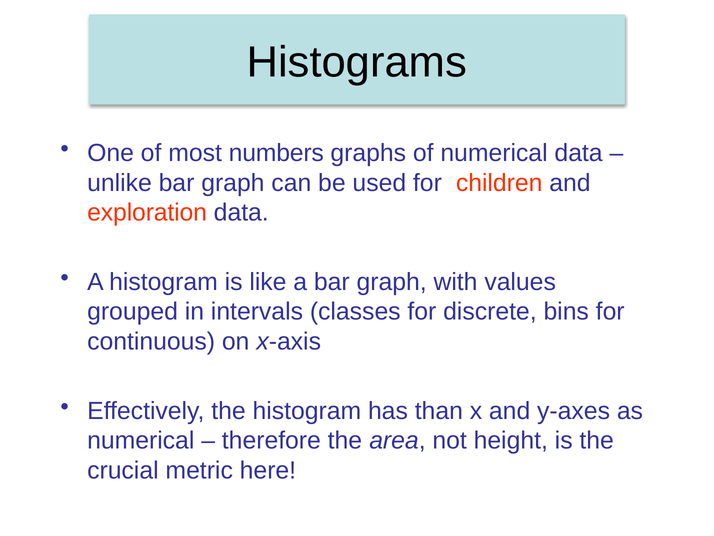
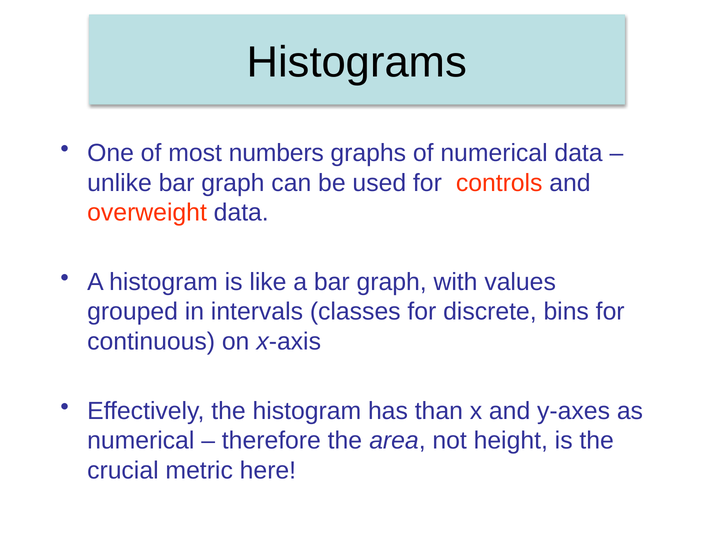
children: children -> controls (499, 183)
exploration: exploration -> overweight (147, 212)
